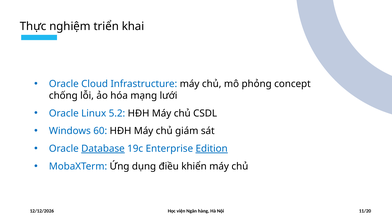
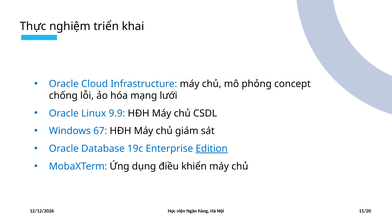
5.2: 5.2 -> 9.9 (117, 113)
60: 60 -> 67 (100, 131)
Database underline: present -> none (103, 148)
